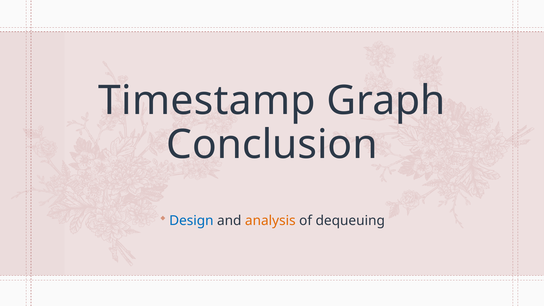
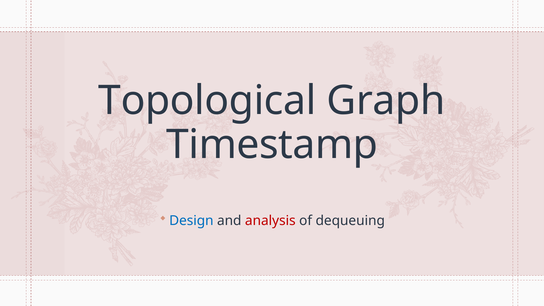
Timestamp: Timestamp -> Topological (207, 101)
Conclusion: Conclusion -> Timestamp (272, 145)
analysis colour: orange -> red (270, 221)
